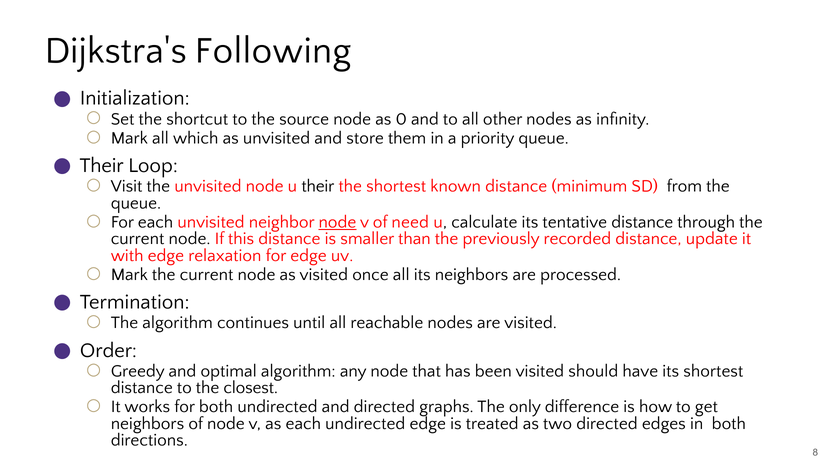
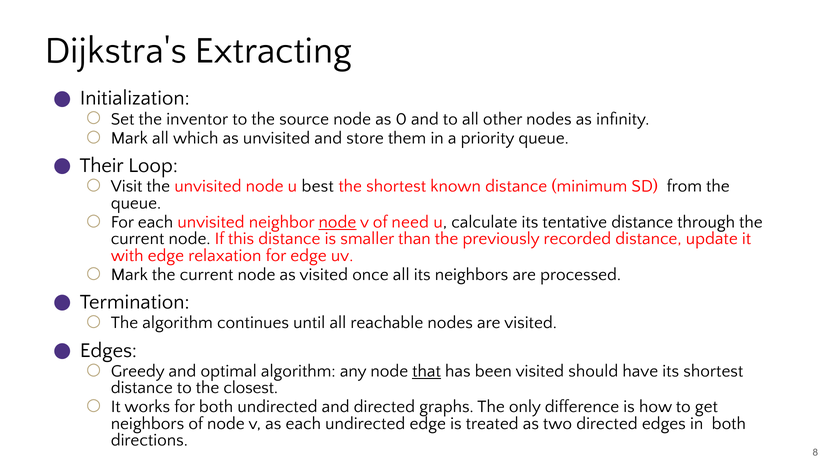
Following: Following -> Extracting (273, 51)
shortcut: shortcut -> inventor (197, 119)
u their: their -> best (318, 186)
Order: Order -> Edges (108, 350)
that underline: none -> present (427, 371)
